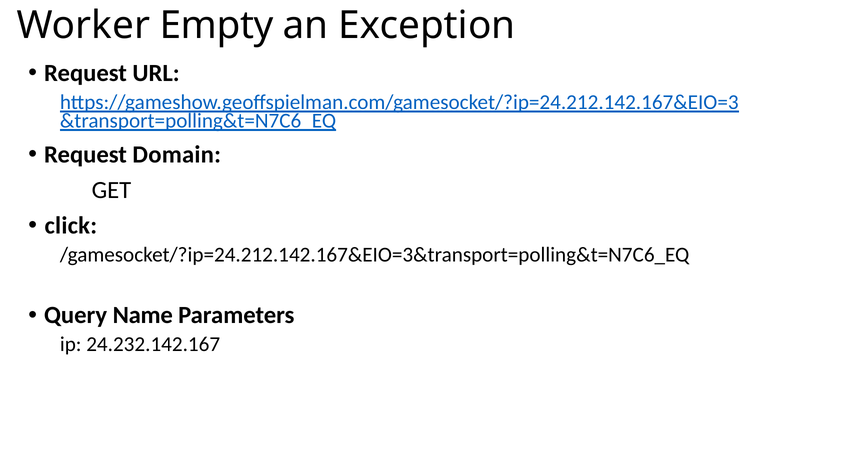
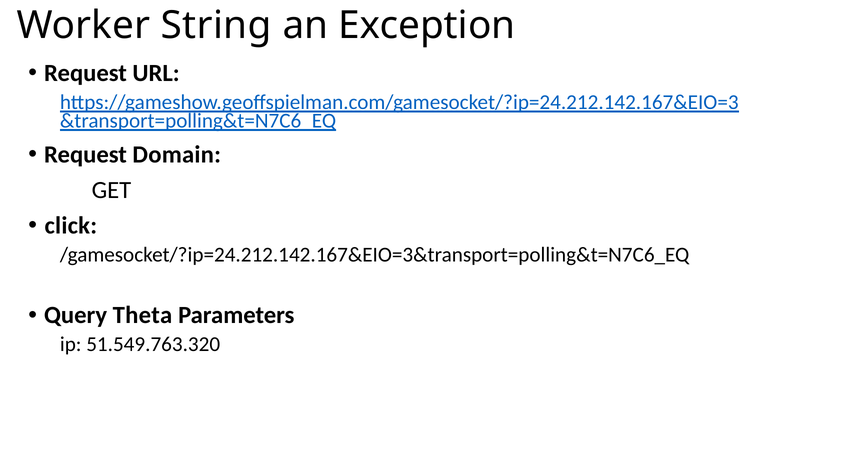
Empty: Empty -> String (216, 25)
Name: Name -> Theta (143, 315)
24.232.142.167: 24.232.142.167 -> 51.549.763.320 (153, 344)
